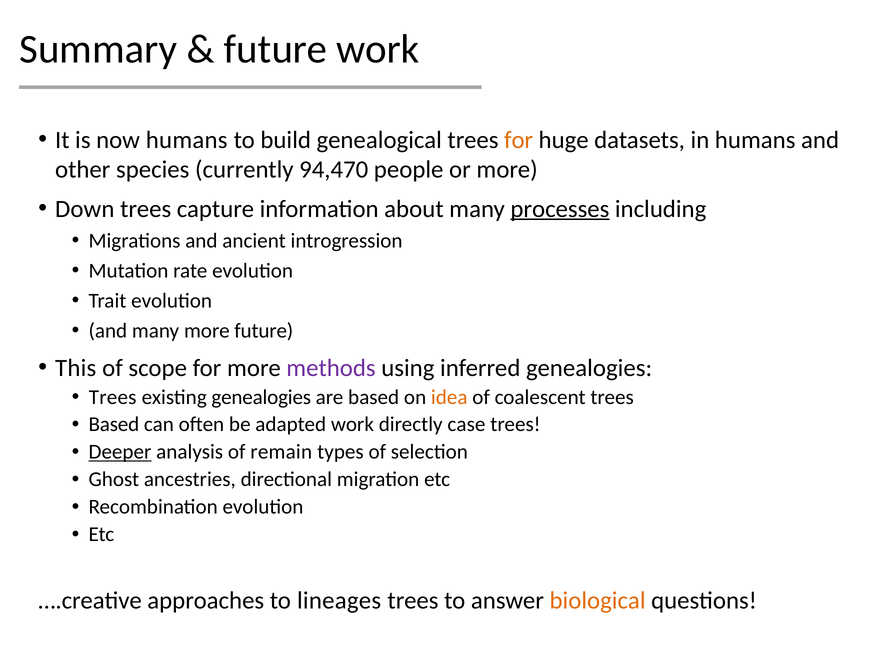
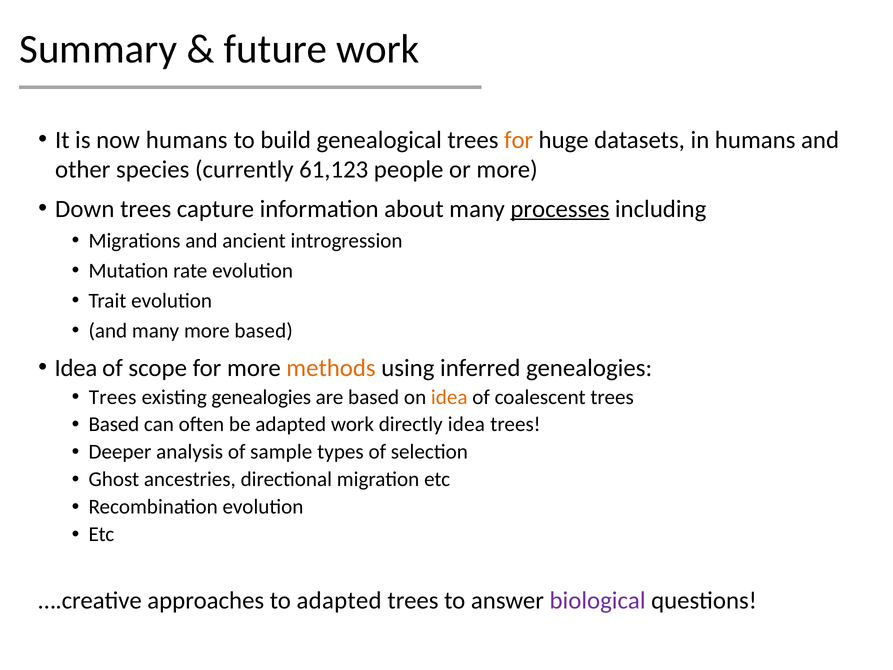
94,470: 94,470 -> 61,123 (334, 170)
more future: future -> based (264, 331)
This: This -> Idea (76, 368)
methods colour: purple -> orange (331, 368)
directly case: case -> idea (466, 424)
Deeper underline: present -> none (120, 452)
remain: remain -> sample (281, 452)
to lineages: lineages -> adapted (339, 600)
biological colour: orange -> purple (598, 600)
